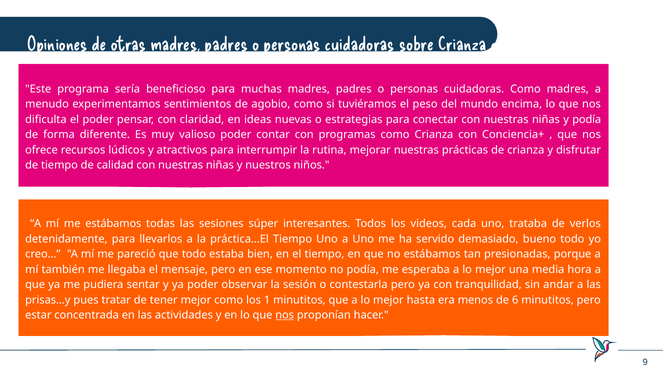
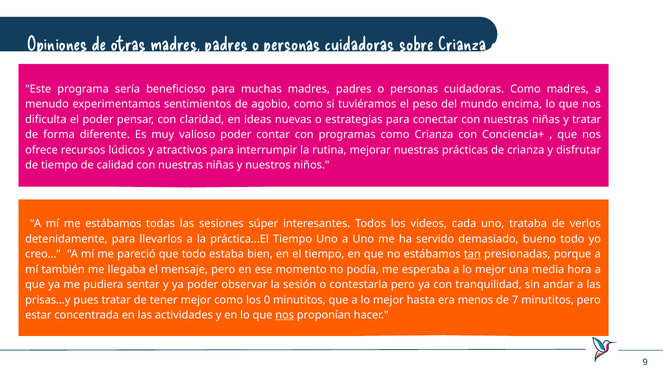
y podía: podía -> tratar (587, 119)
tan underline: none -> present (472, 254)
1: 1 -> 0 (267, 300)
6: 6 -> 7 (515, 300)
